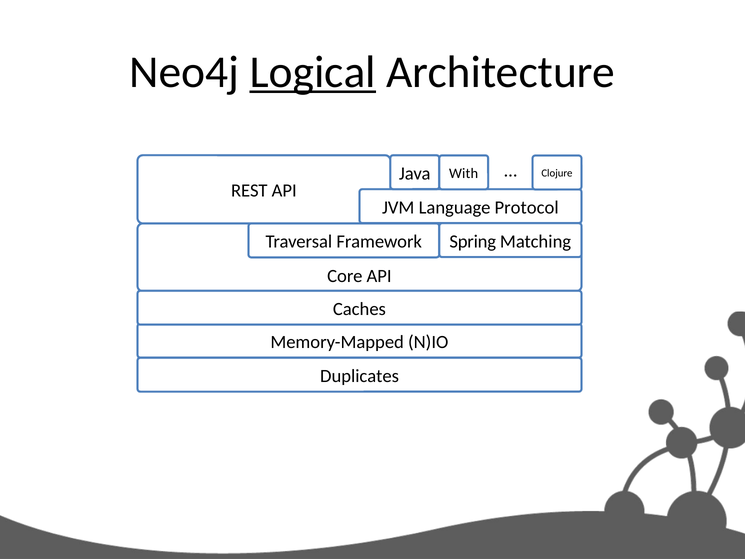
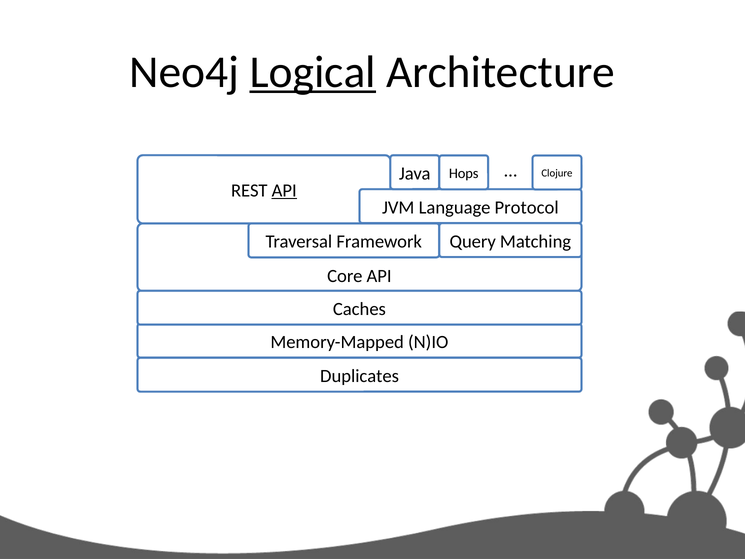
With: With -> Hops (464, 173)
API underline: none -> present (284, 191)
Spring: Spring -> Query (473, 241)
